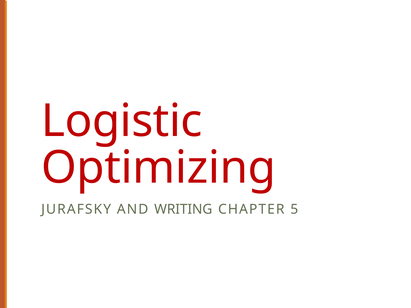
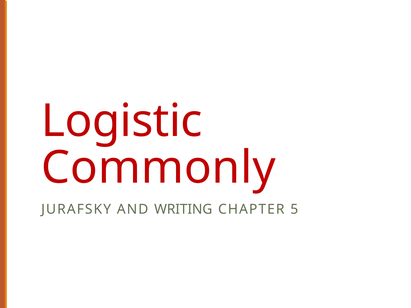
Optimizing: Optimizing -> Commonly (158, 168)
